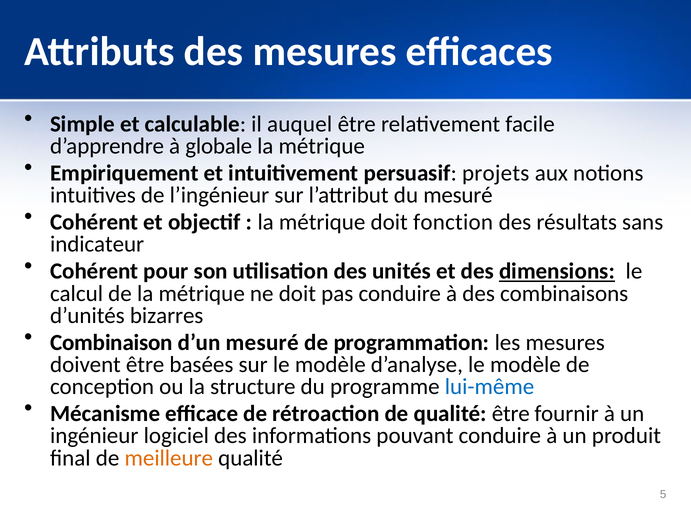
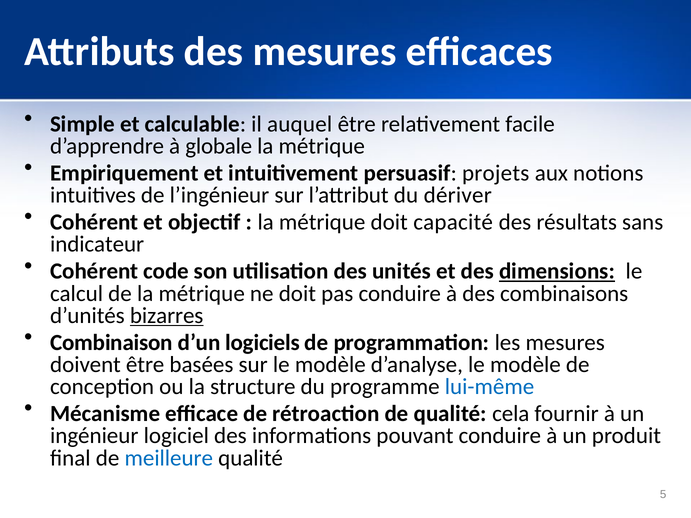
du mesuré: mesuré -> dériver (458, 195)
fonction: fonction -> capacité (453, 222)
pour: pour -> code (166, 271)
bizarres underline: none -> present (167, 316)
d’un mesuré: mesuré -> logiciels (263, 343)
qualité être: être -> cela (511, 414)
meilleure colour: orange -> blue (169, 458)
